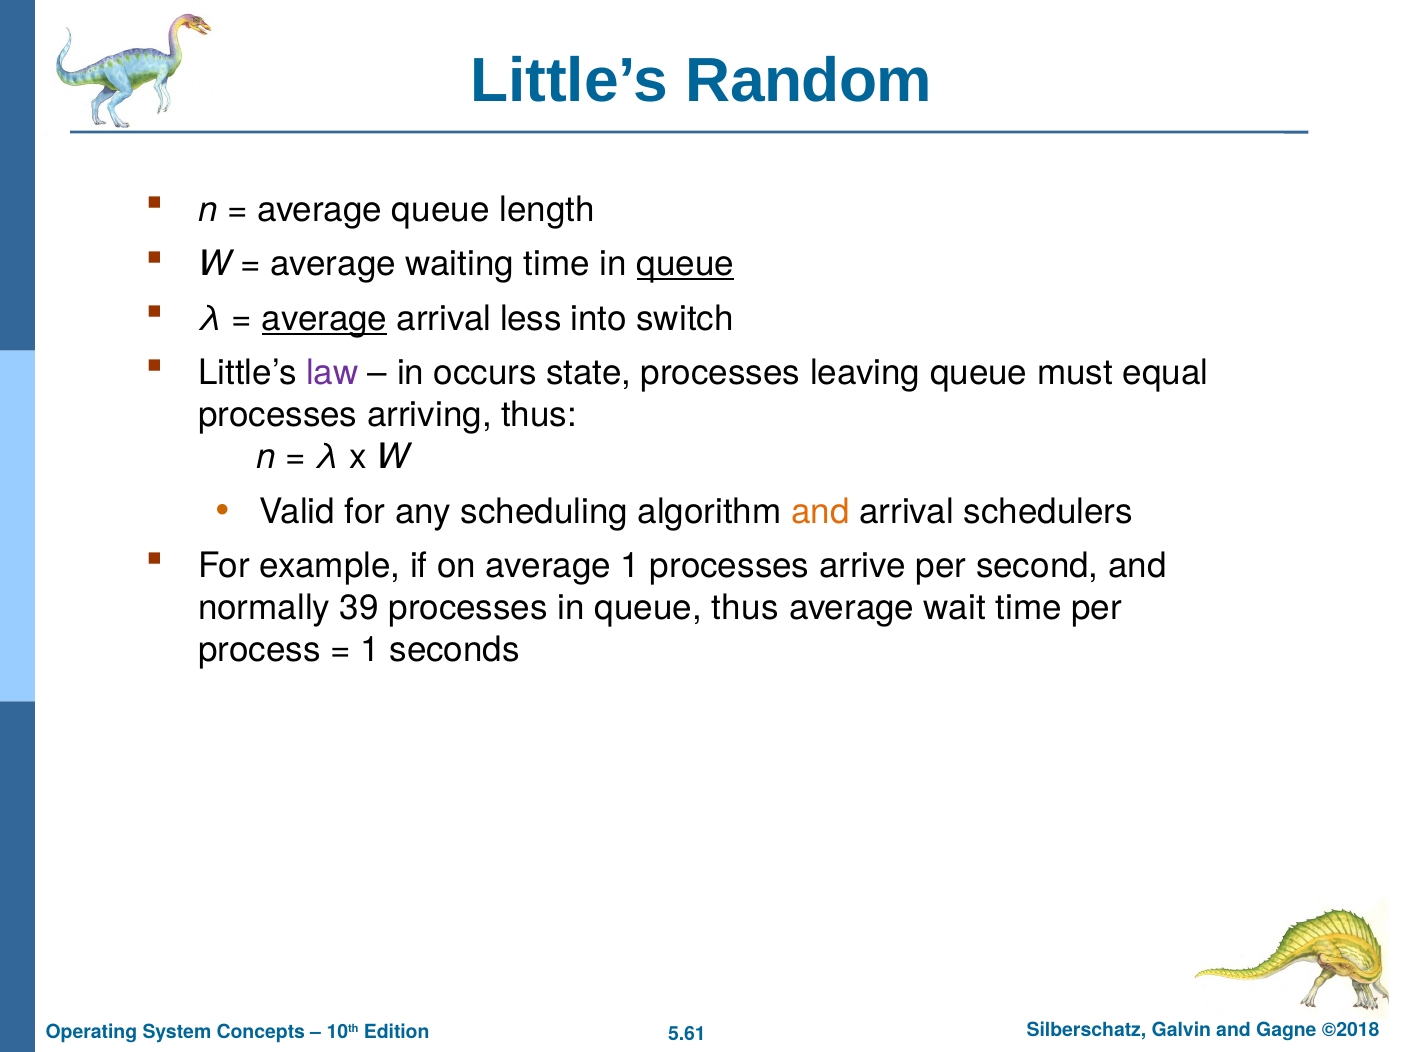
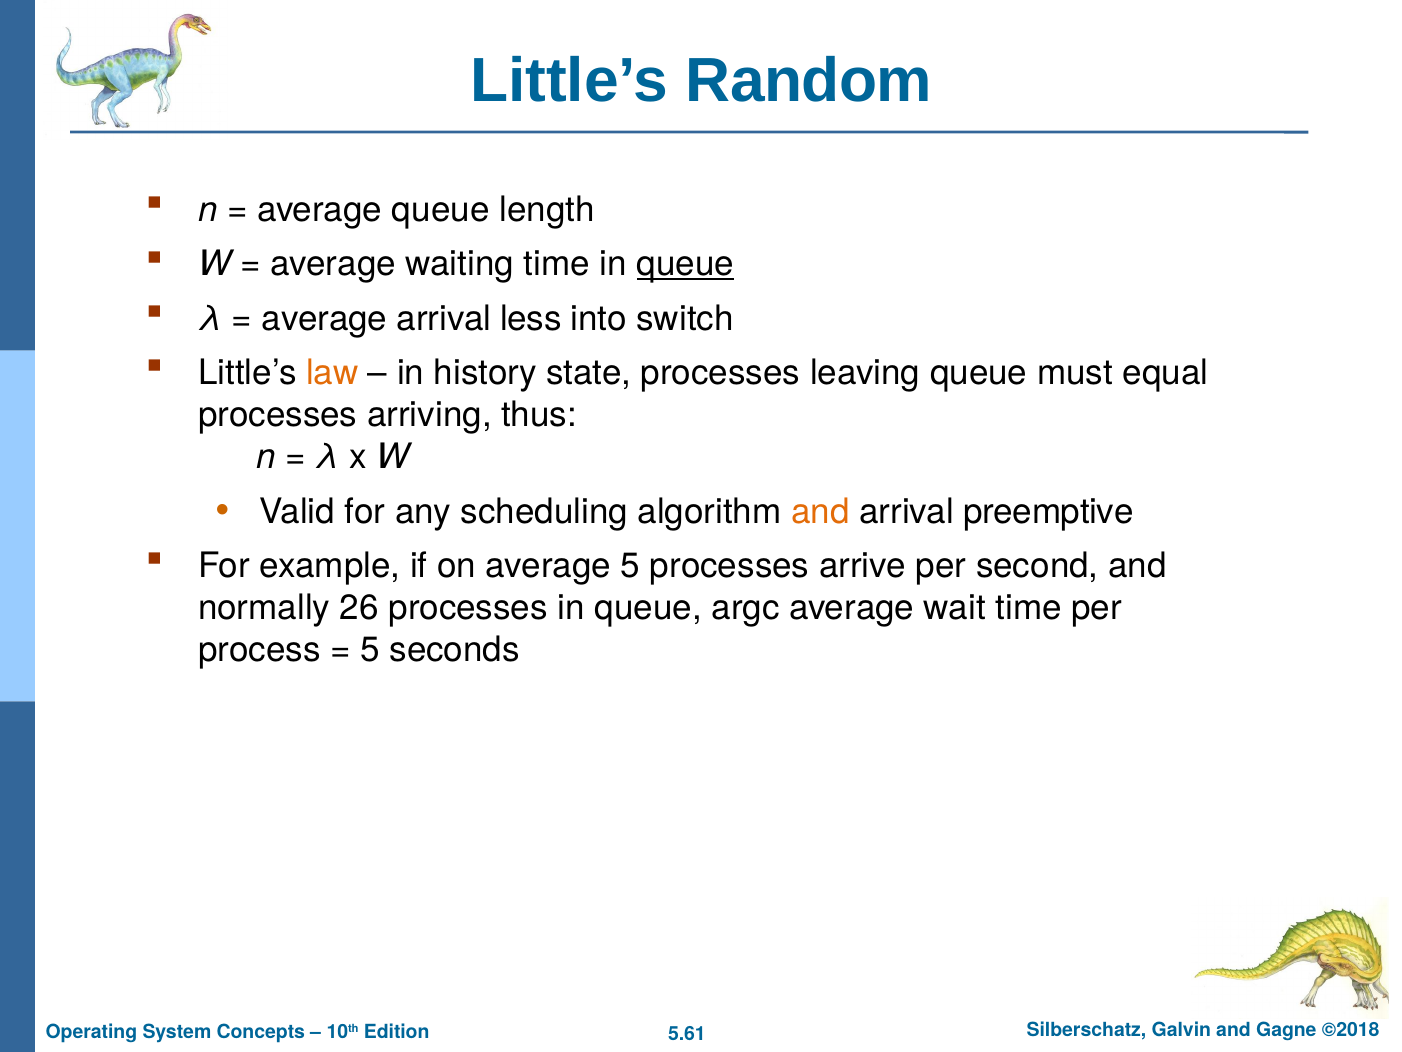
average underline: present -> none (325, 319)
law colour: purple -> orange (332, 373)
occurs: occurs -> history (485, 373)
schedulers: schedulers -> preemptive (1048, 511)
average 1: 1 -> 5 (630, 566)
39: 39 -> 26 (359, 608)
queue thus: thus -> argc (746, 608)
1: 1 -> 5 (370, 650)
